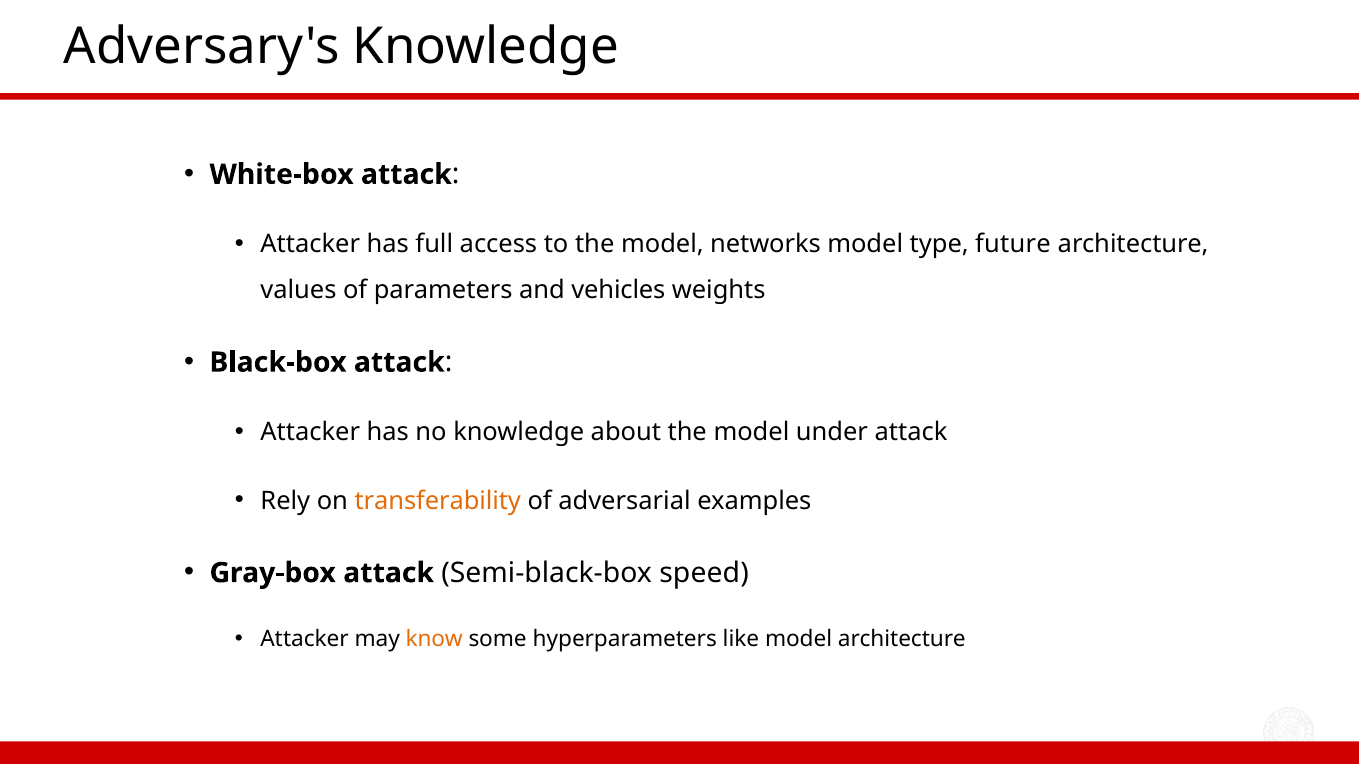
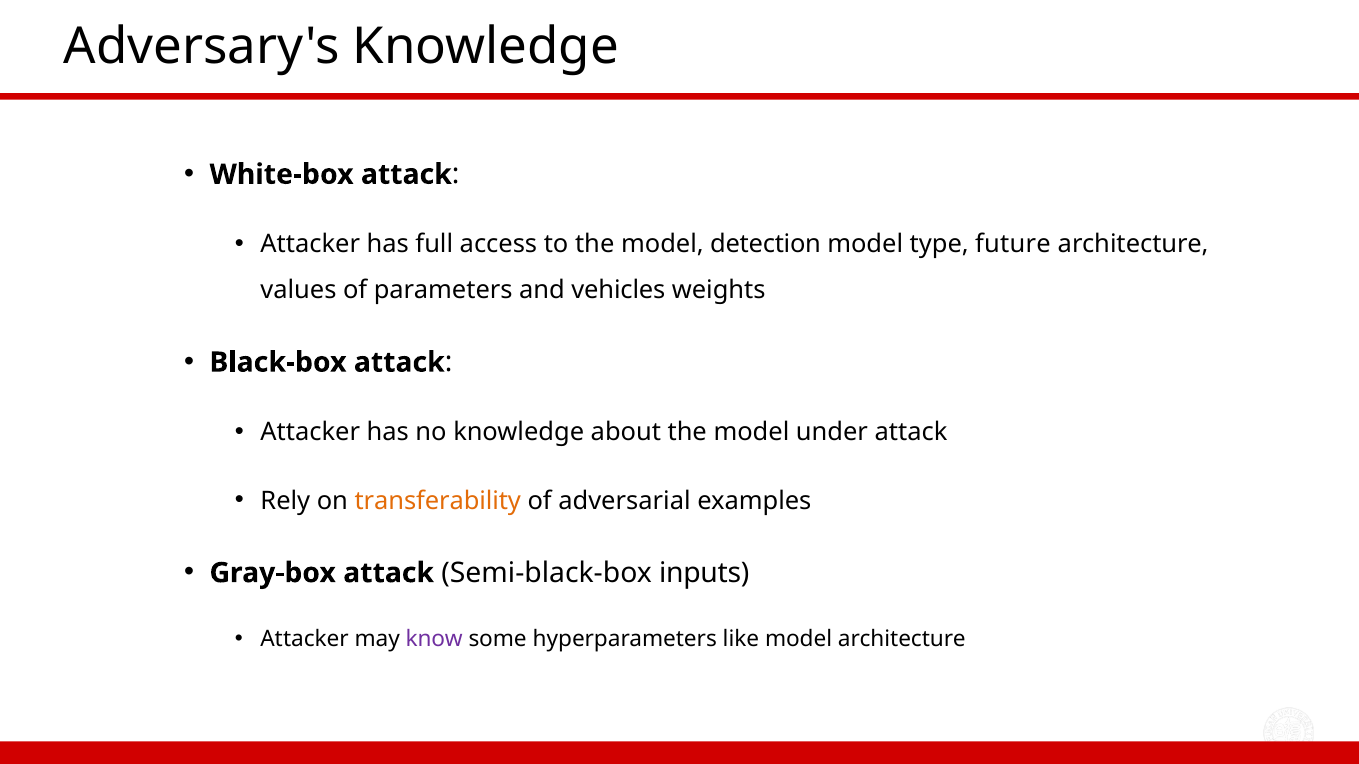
networks: networks -> detection (766, 245)
speed: speed -> inputs (704, 573)
know colour: orange -> purple (434, 640)
